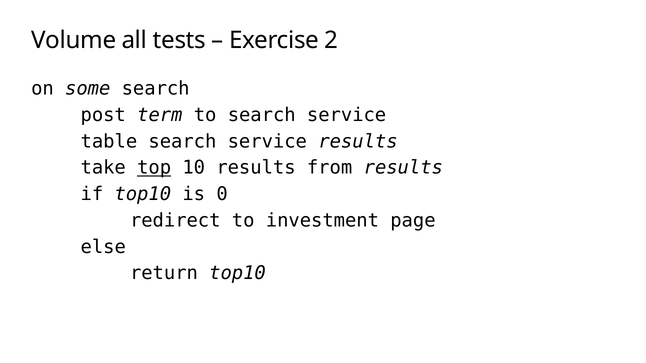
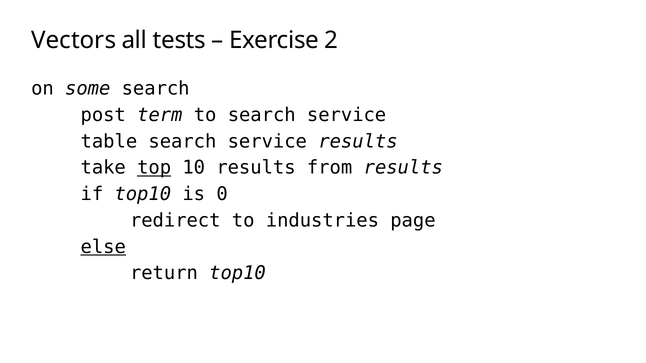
Volume: Volume -> Vectors (74, 40)
investment: investment -> industries (322, 221)
else underline: none -> present (103, 247)
